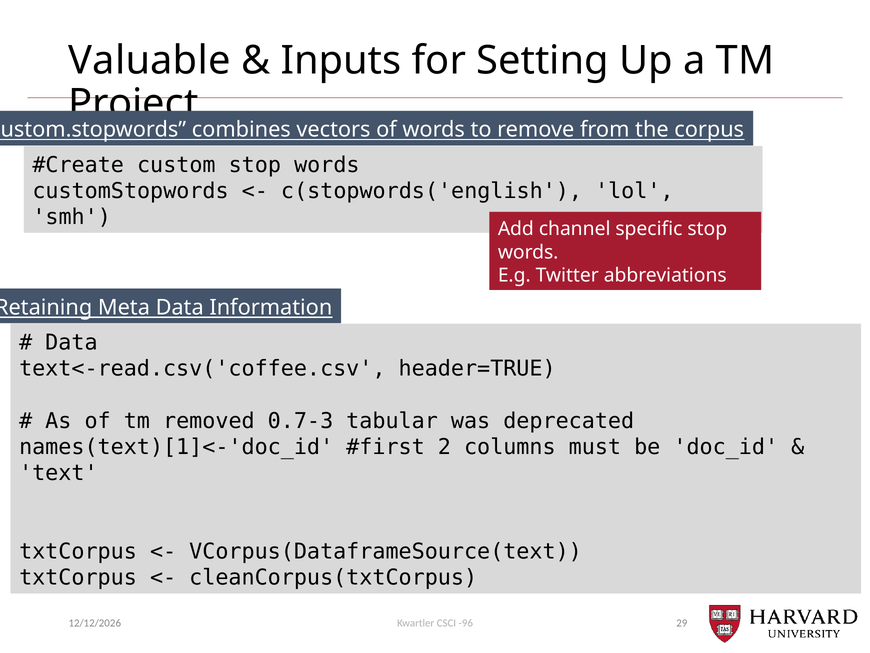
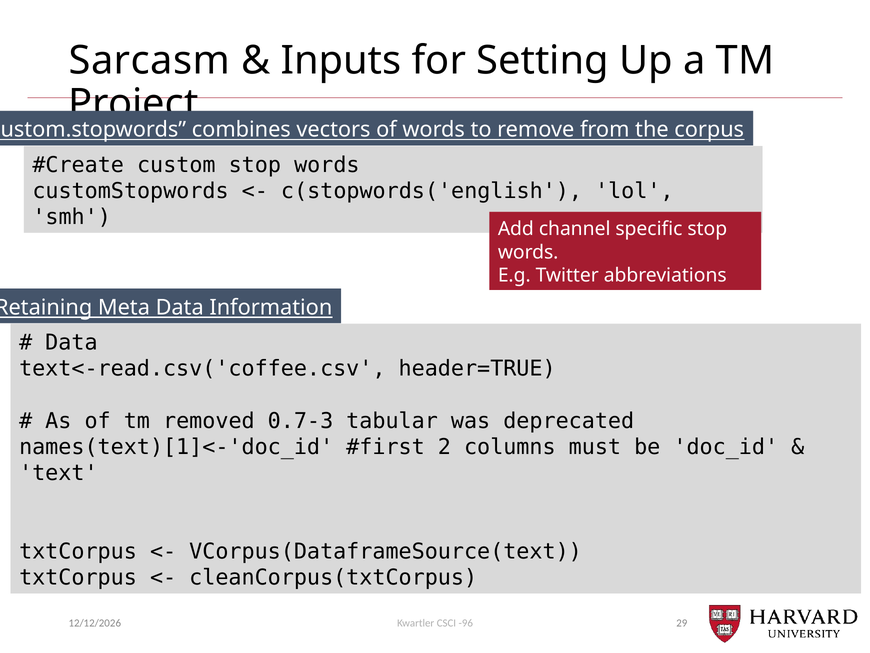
Valuable: Valuable -> Sarcasm (149, 60)
